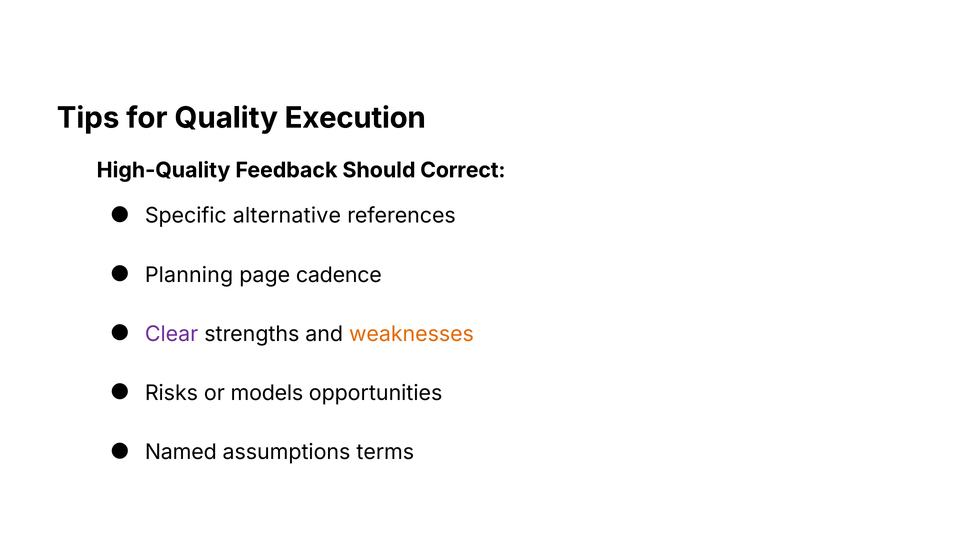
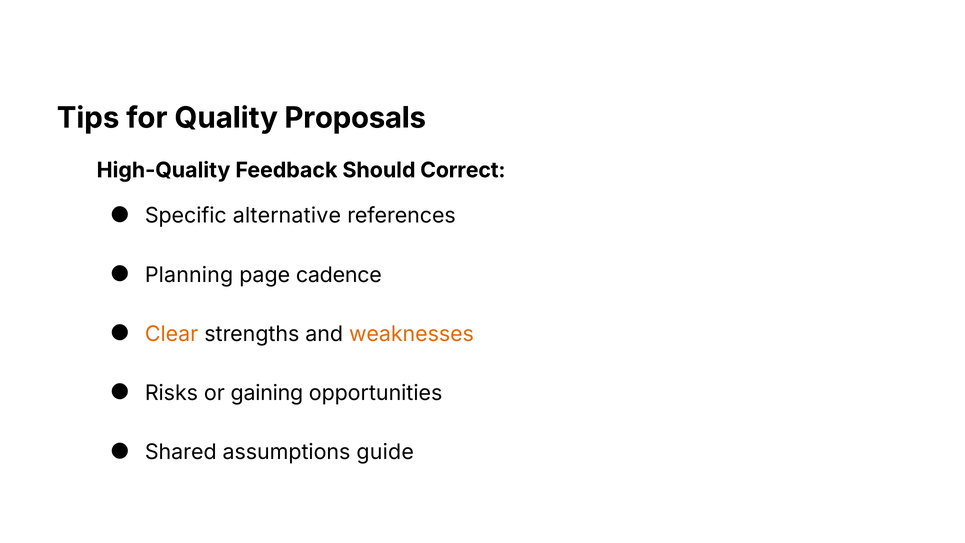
Execution: Execution -> Proposals (355, 118)
Clear colour: purple -> orange (172, 334)
models: models -> gaining (267, 393)
Named: Named -> Shared (181, 452)
terms: terms -> guide (385, 452)
